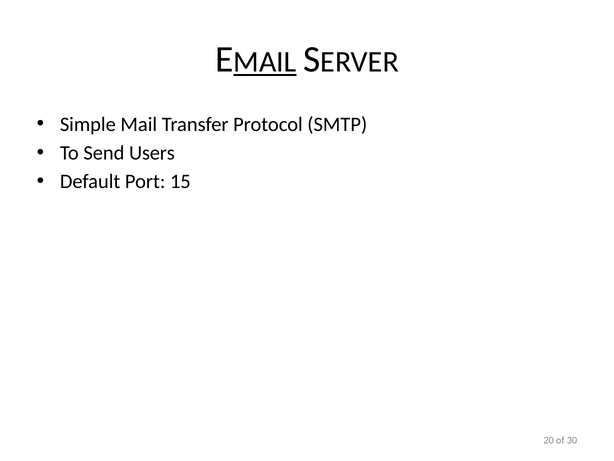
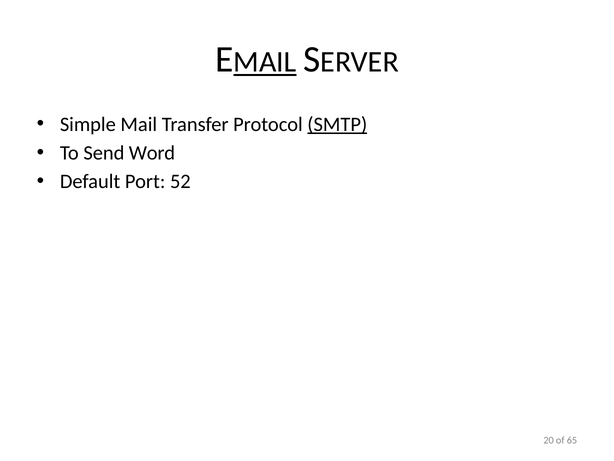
SMTP underline: none -> present (337, 124)
Users: Users -> Word (152, 153)
15: 15 -> 52 (180, 182)
30: 30 -> 65 (572, 440)
